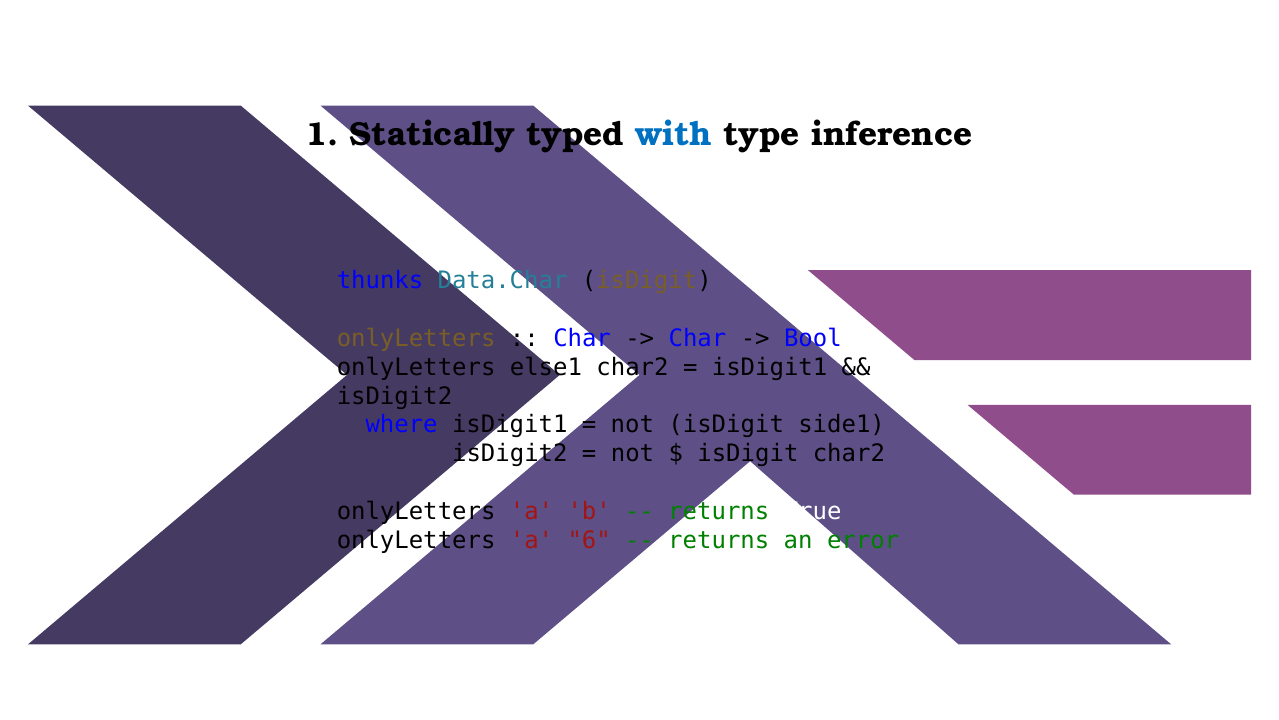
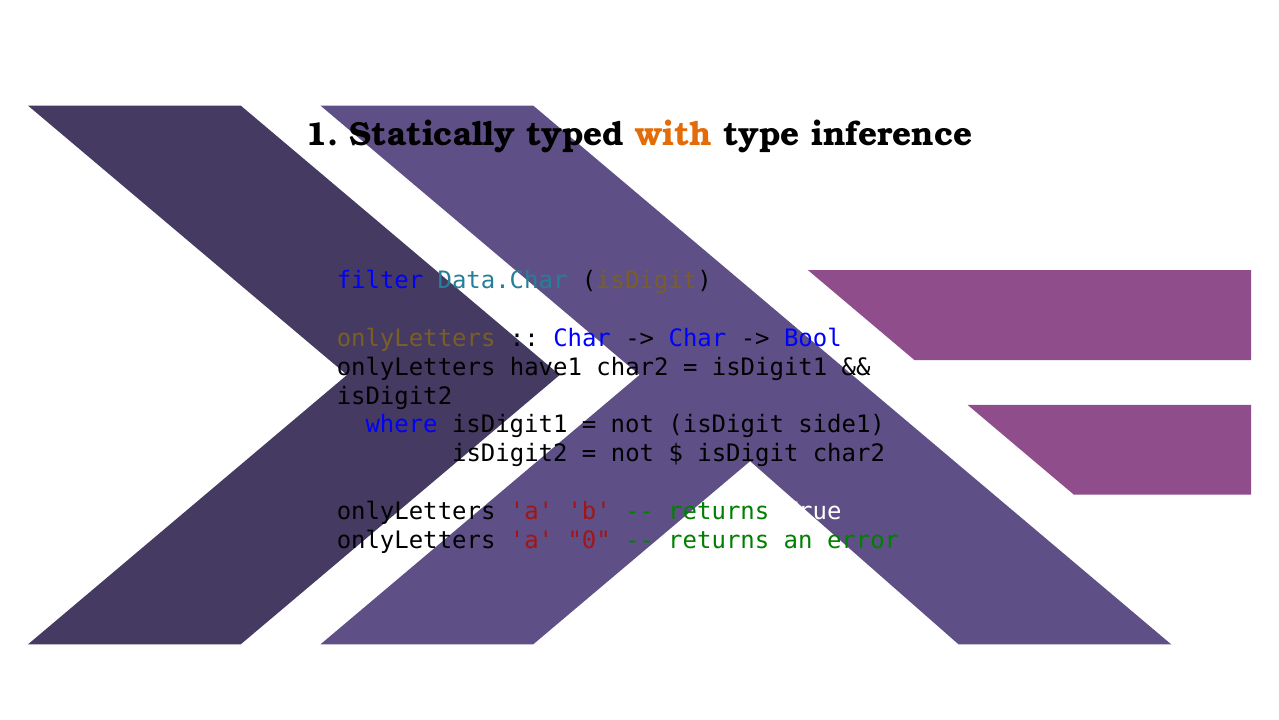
with colour: blue -> orange (674, 135)
thunks: thunks -> filter (380, 281)
else1: else1 -> have1 (546, 367)
6: 6 -> 0 (589, 540)
